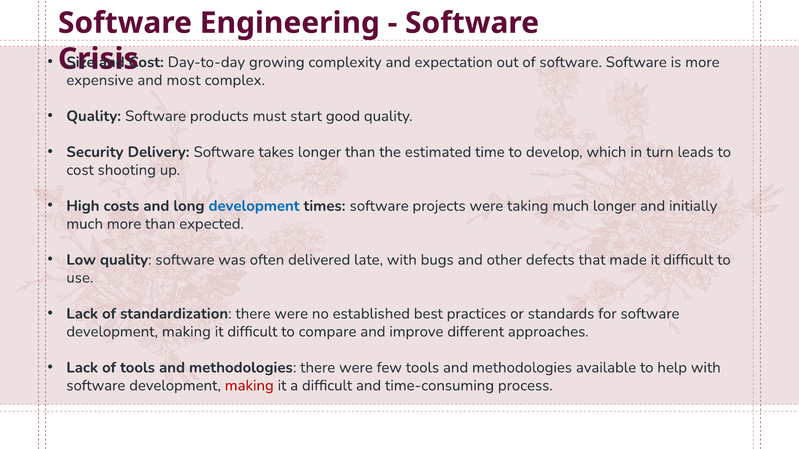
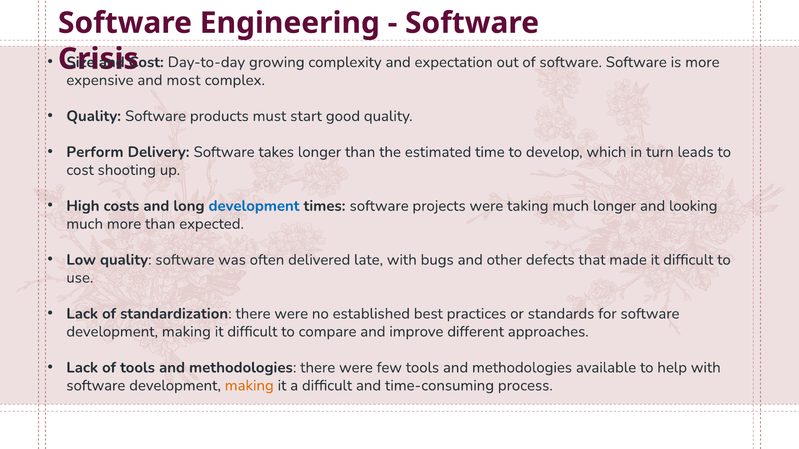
Security: Security -> Perform (95, 152)
initially: initially -> looking (693, 206)
making colour: red -> orange (249, 386)
